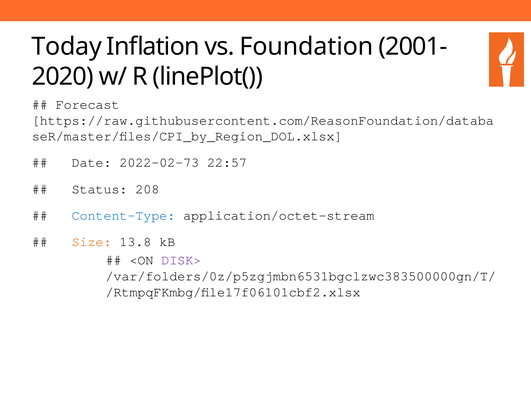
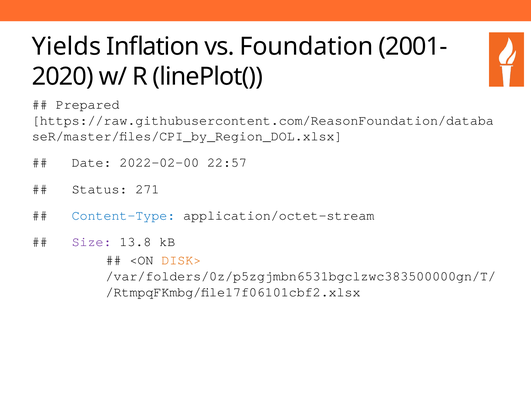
Today: Today -> Yields (66, 46)
Forecast: Forecast -> Prepared (88, 104)
2022-02-73: 2022-02-73 -> 2022-02-00 (159, 163)
208: 208 -> 271 (147, 189)
Size colour: orange -> purple (92, 242)
DISK> colour: purple -> orange (181, 260)
